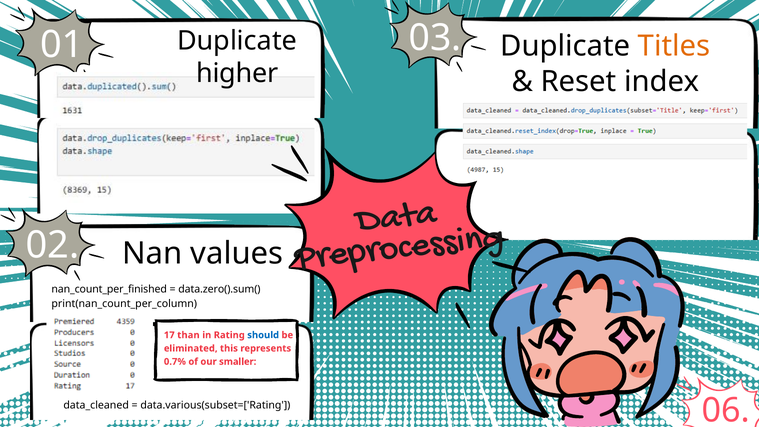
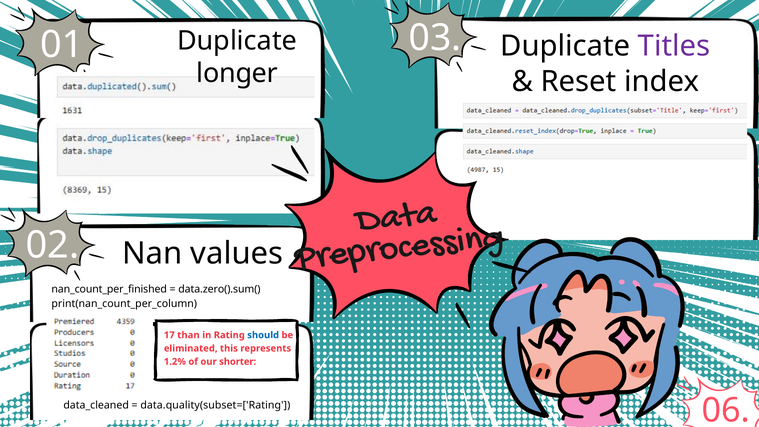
Titles colour: orange -> purple (674, 46)
higher: higher -> longer (237, 73)
0.7%: 0.7% -> 1.2% (175, 362)
smaller: smaller -> shorter (238, 362)
data.various(subset=['Rating: data.various(subset=['Rating -> data.quality(subset=['Rating (215, 405)
